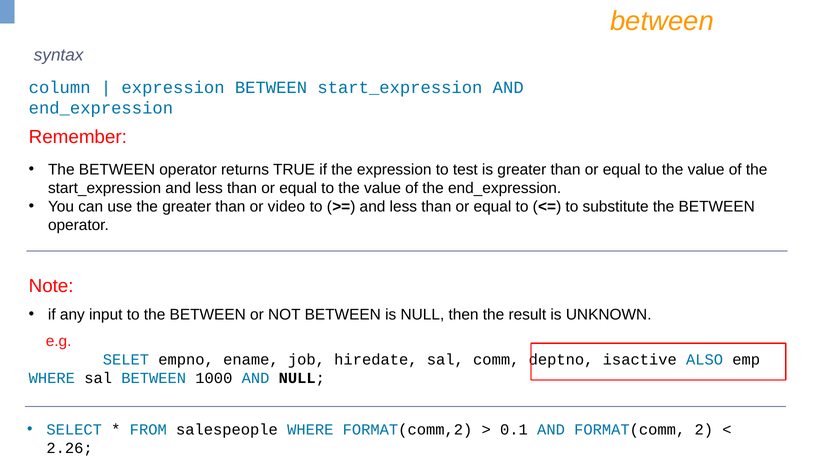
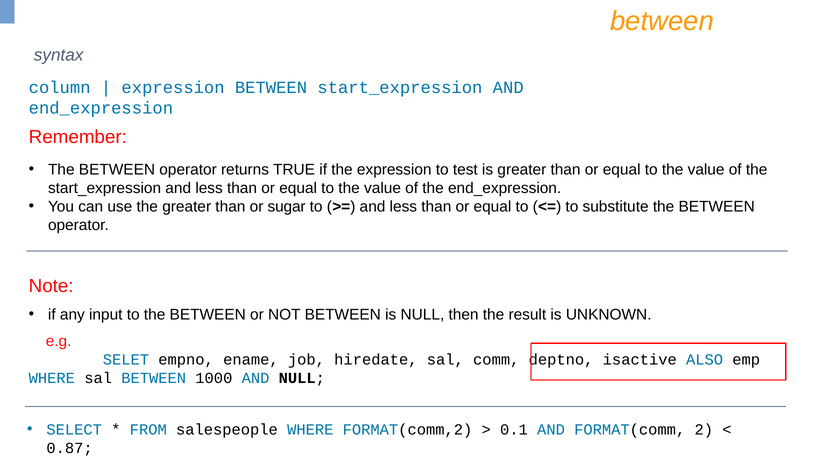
video: video -> sugar (287, 207)
2.26: 2.26 -> 0.87 (70, 448)
